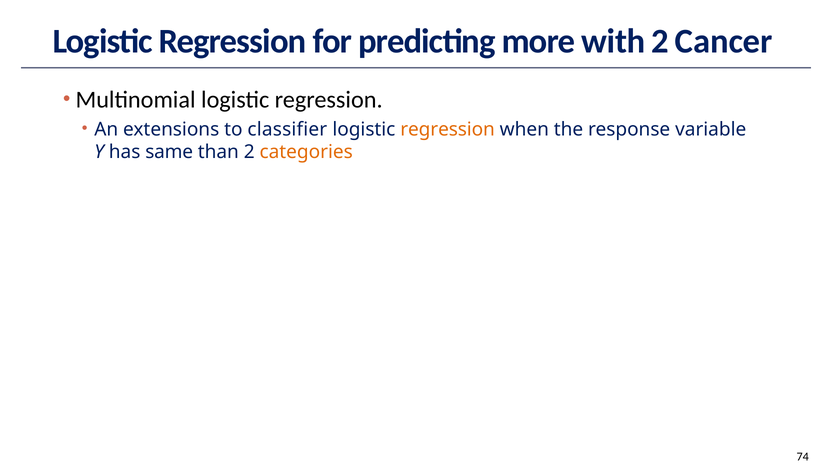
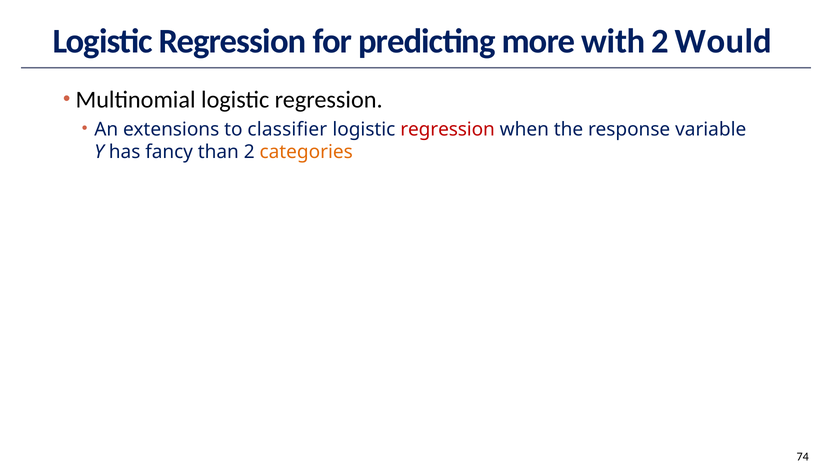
Cancer: Cancer -> Would (723, 41)
regression colour: orange -> red (448, 129)
same: same -> fancy (169, 152)
